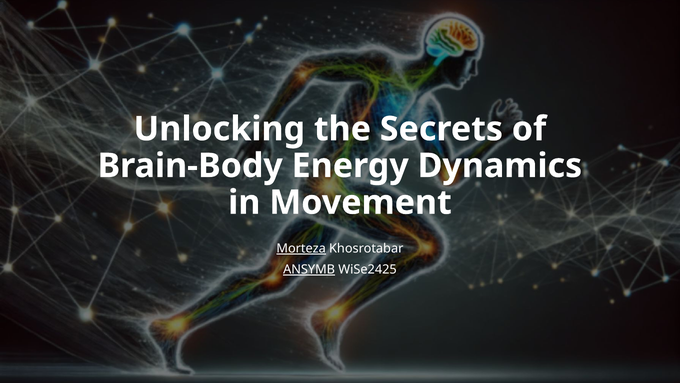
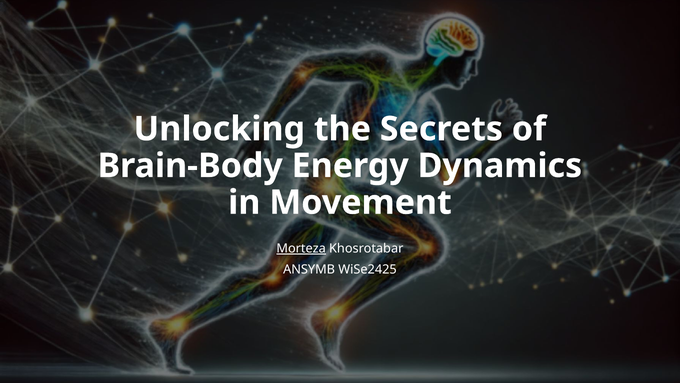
ANSYMB underline: present -> none (309, 269)
